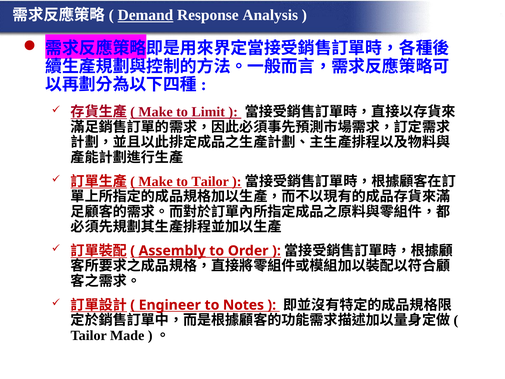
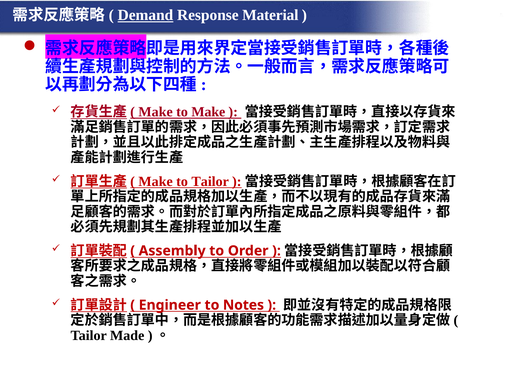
Analysis: Analysis -> Material (270, 15)
to Limit: Limit -> Make (208, 112)
Assembly underline: present -> none (172, 251)
